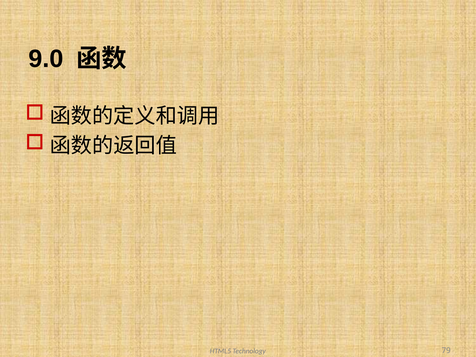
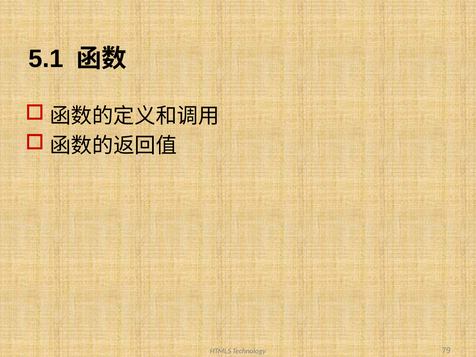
9.0: 9.0 -> 5.1 (46, 59)
